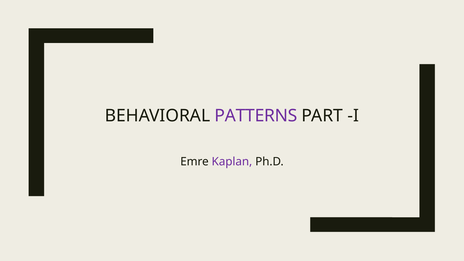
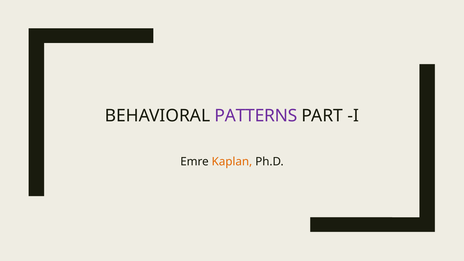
Kaplan colour: purple -> orange (232, 162)
